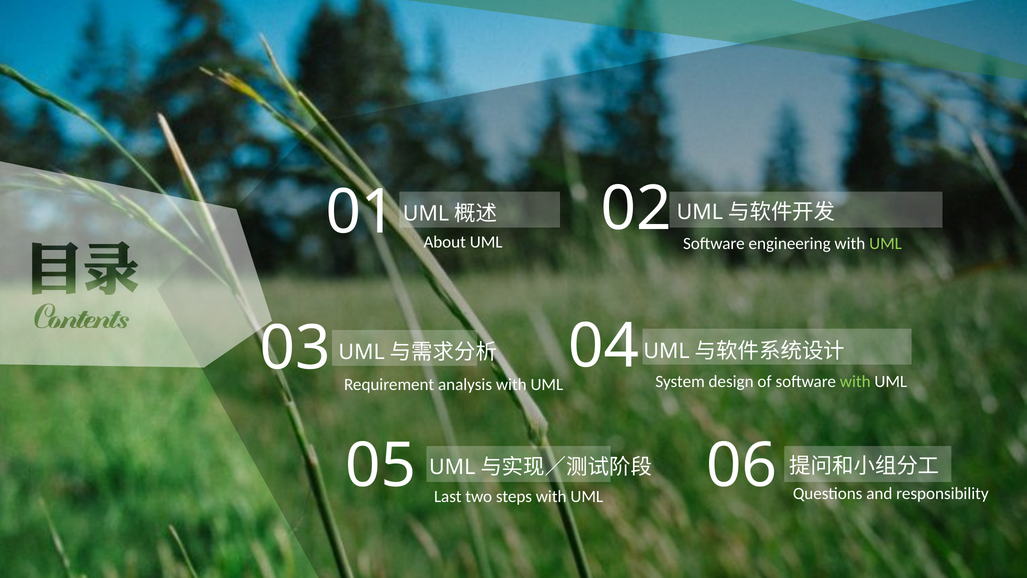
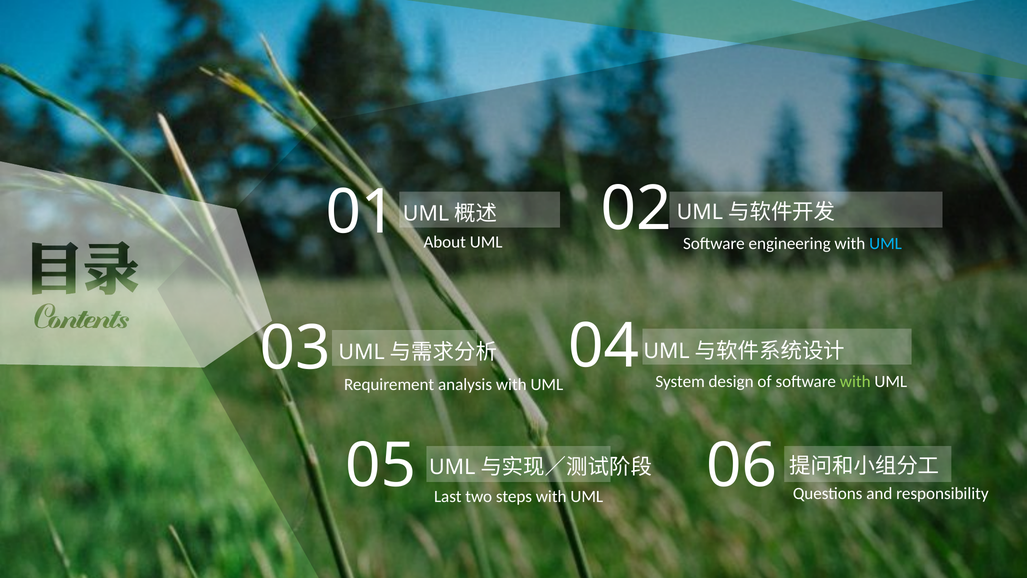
UML colour: light green -> light blue (886, 244)
